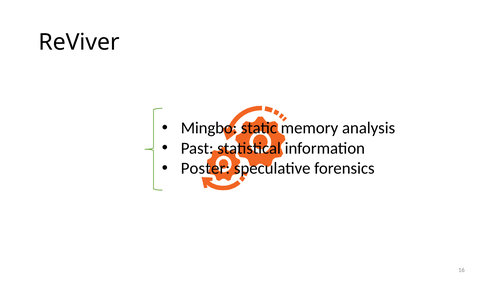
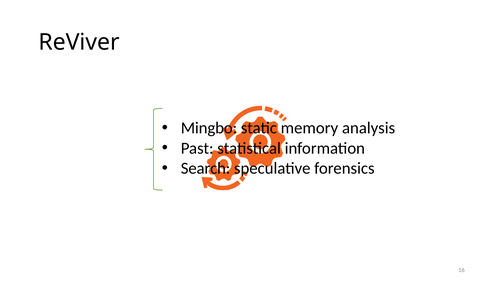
Poster: Poster -> Search (206, 168)
